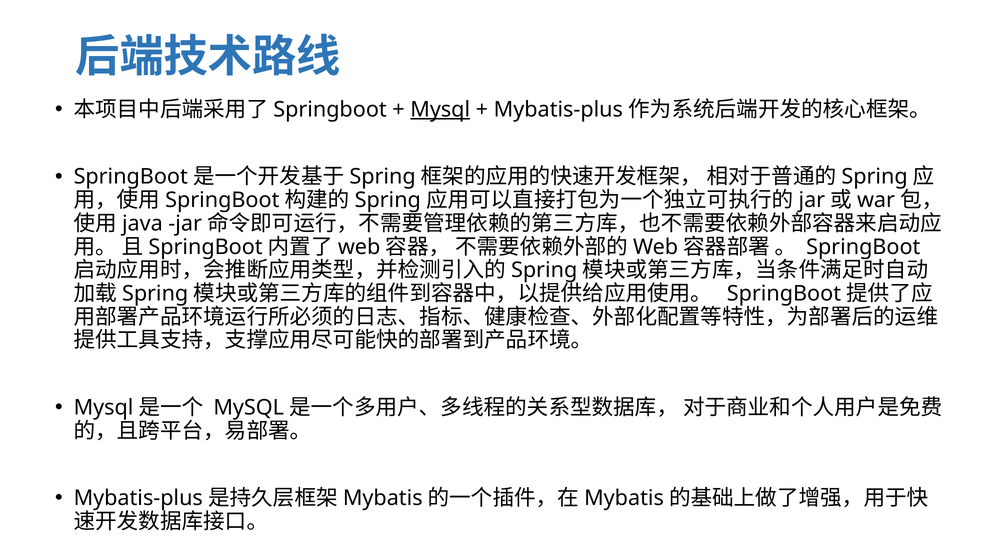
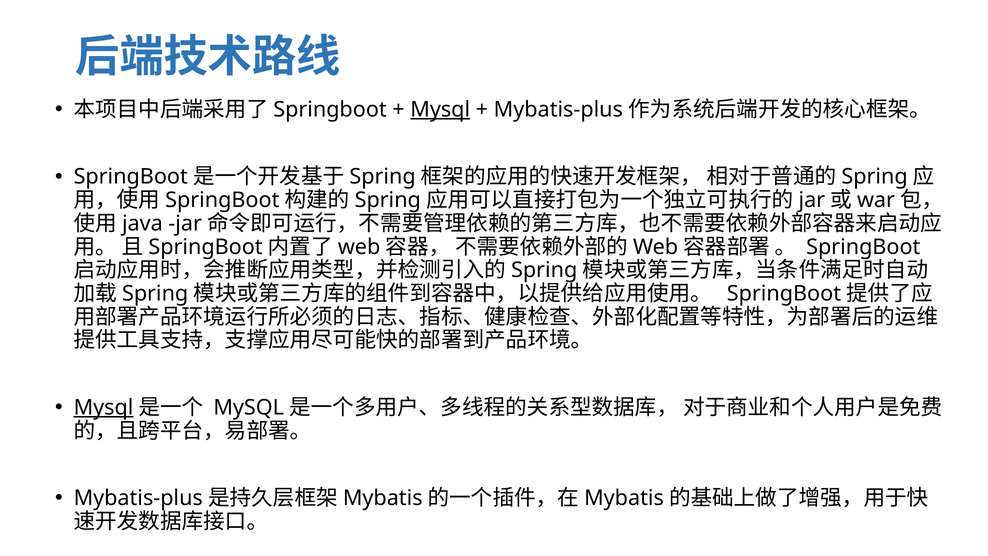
Mysql underline: none -> present (104, 407)
